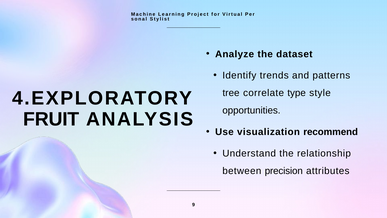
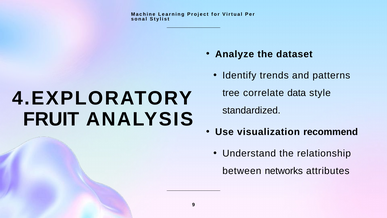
type: type -> data (297, 93)
opportunities: opportunities -> standardized (251, 110)
precision: precision -> networks (284, 171)
